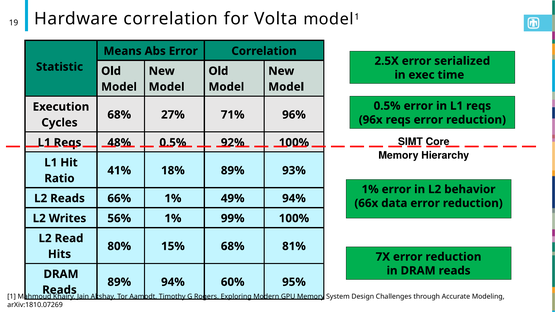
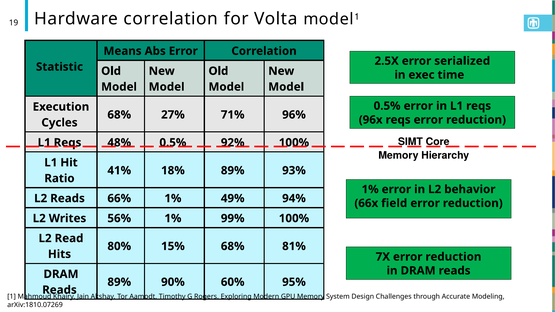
data: data -> field (394, 203)
89% 94%: 94% -> 90% (173, 282)
